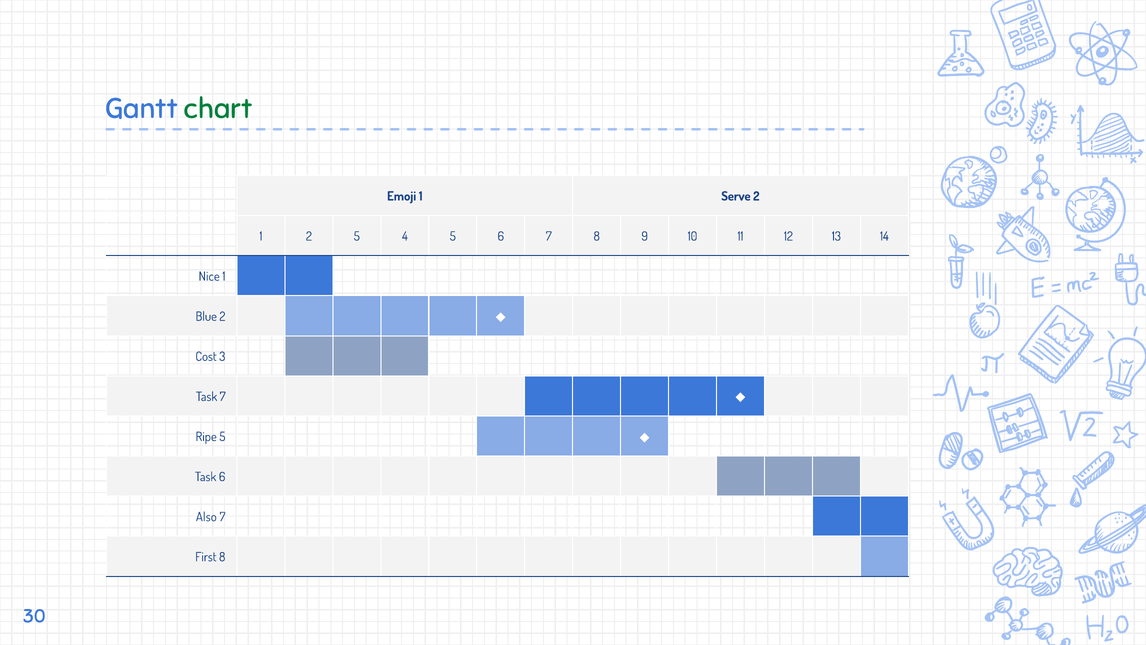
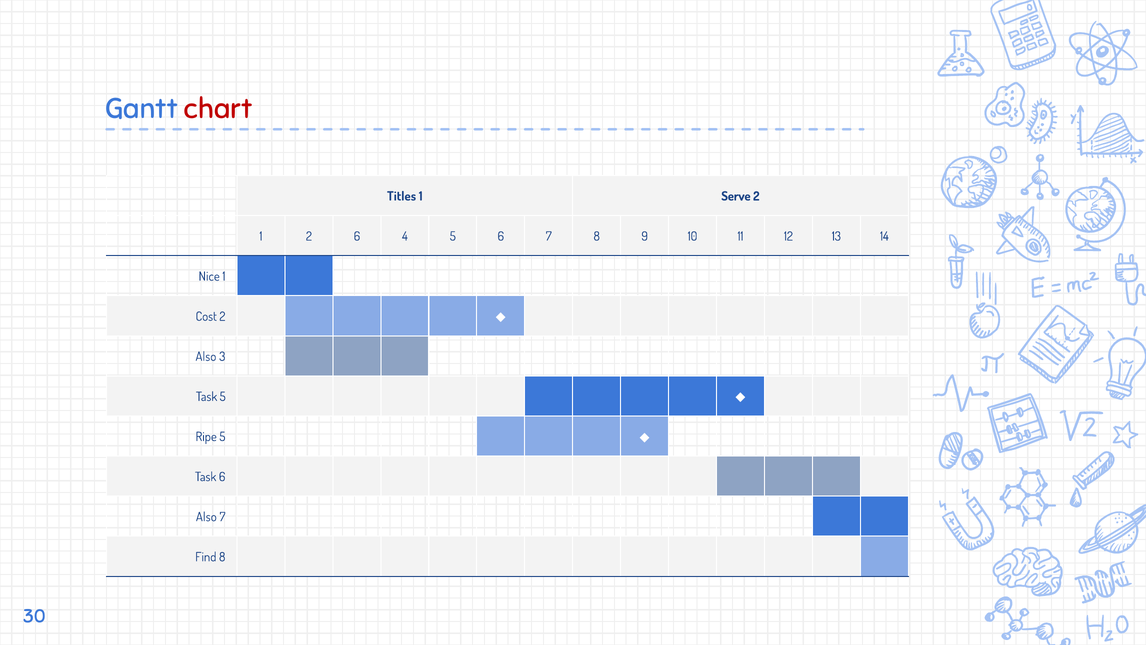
chart colour: green -> red (218, 109)
Emoji: Emoji -> Titles (402, 196)
2 5: 5 -> 6 (357, 236)
Blue: Blue -> Cost (206, 316)
Cost: Cost -> Also (206, 356)
Task 7: 7 -> 5 (223, 397)
First: First -> Find (206, 557)
